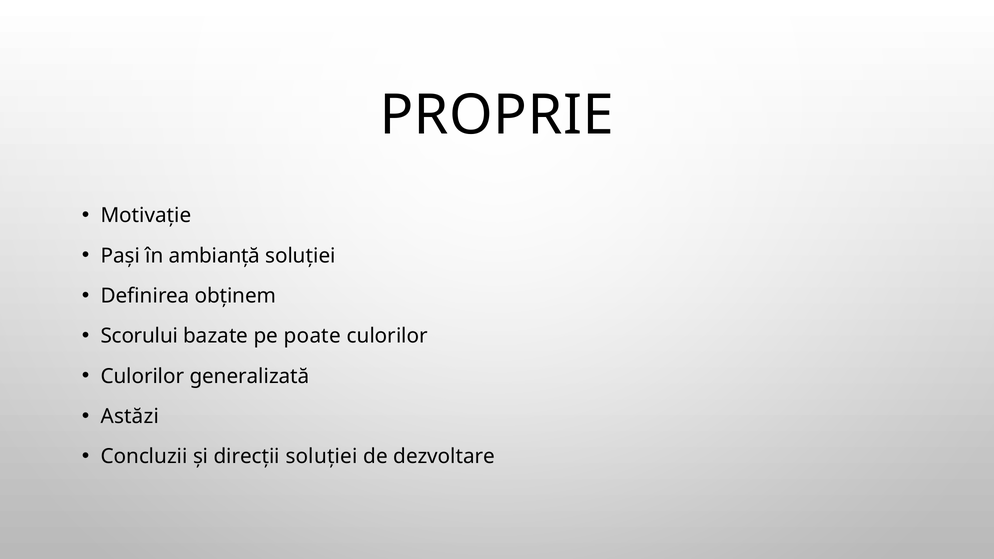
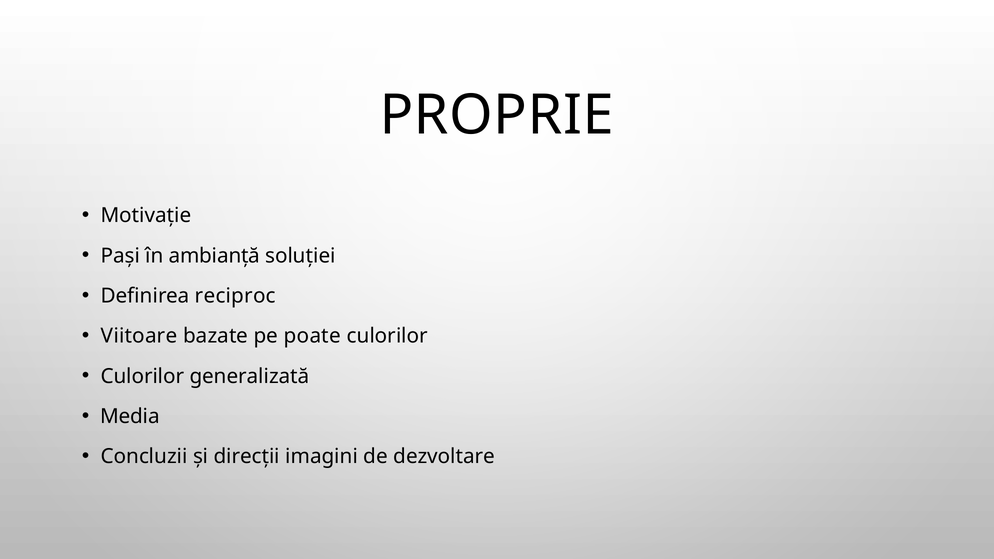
obținem: obținem -> reciproc (235, 296)
Scorului: Scorului -> Viitoare (139, 336)
Astăzi: Astăzi -> Media (130, 416)
direcții soluției: soluției -> imagini (322, 457)
